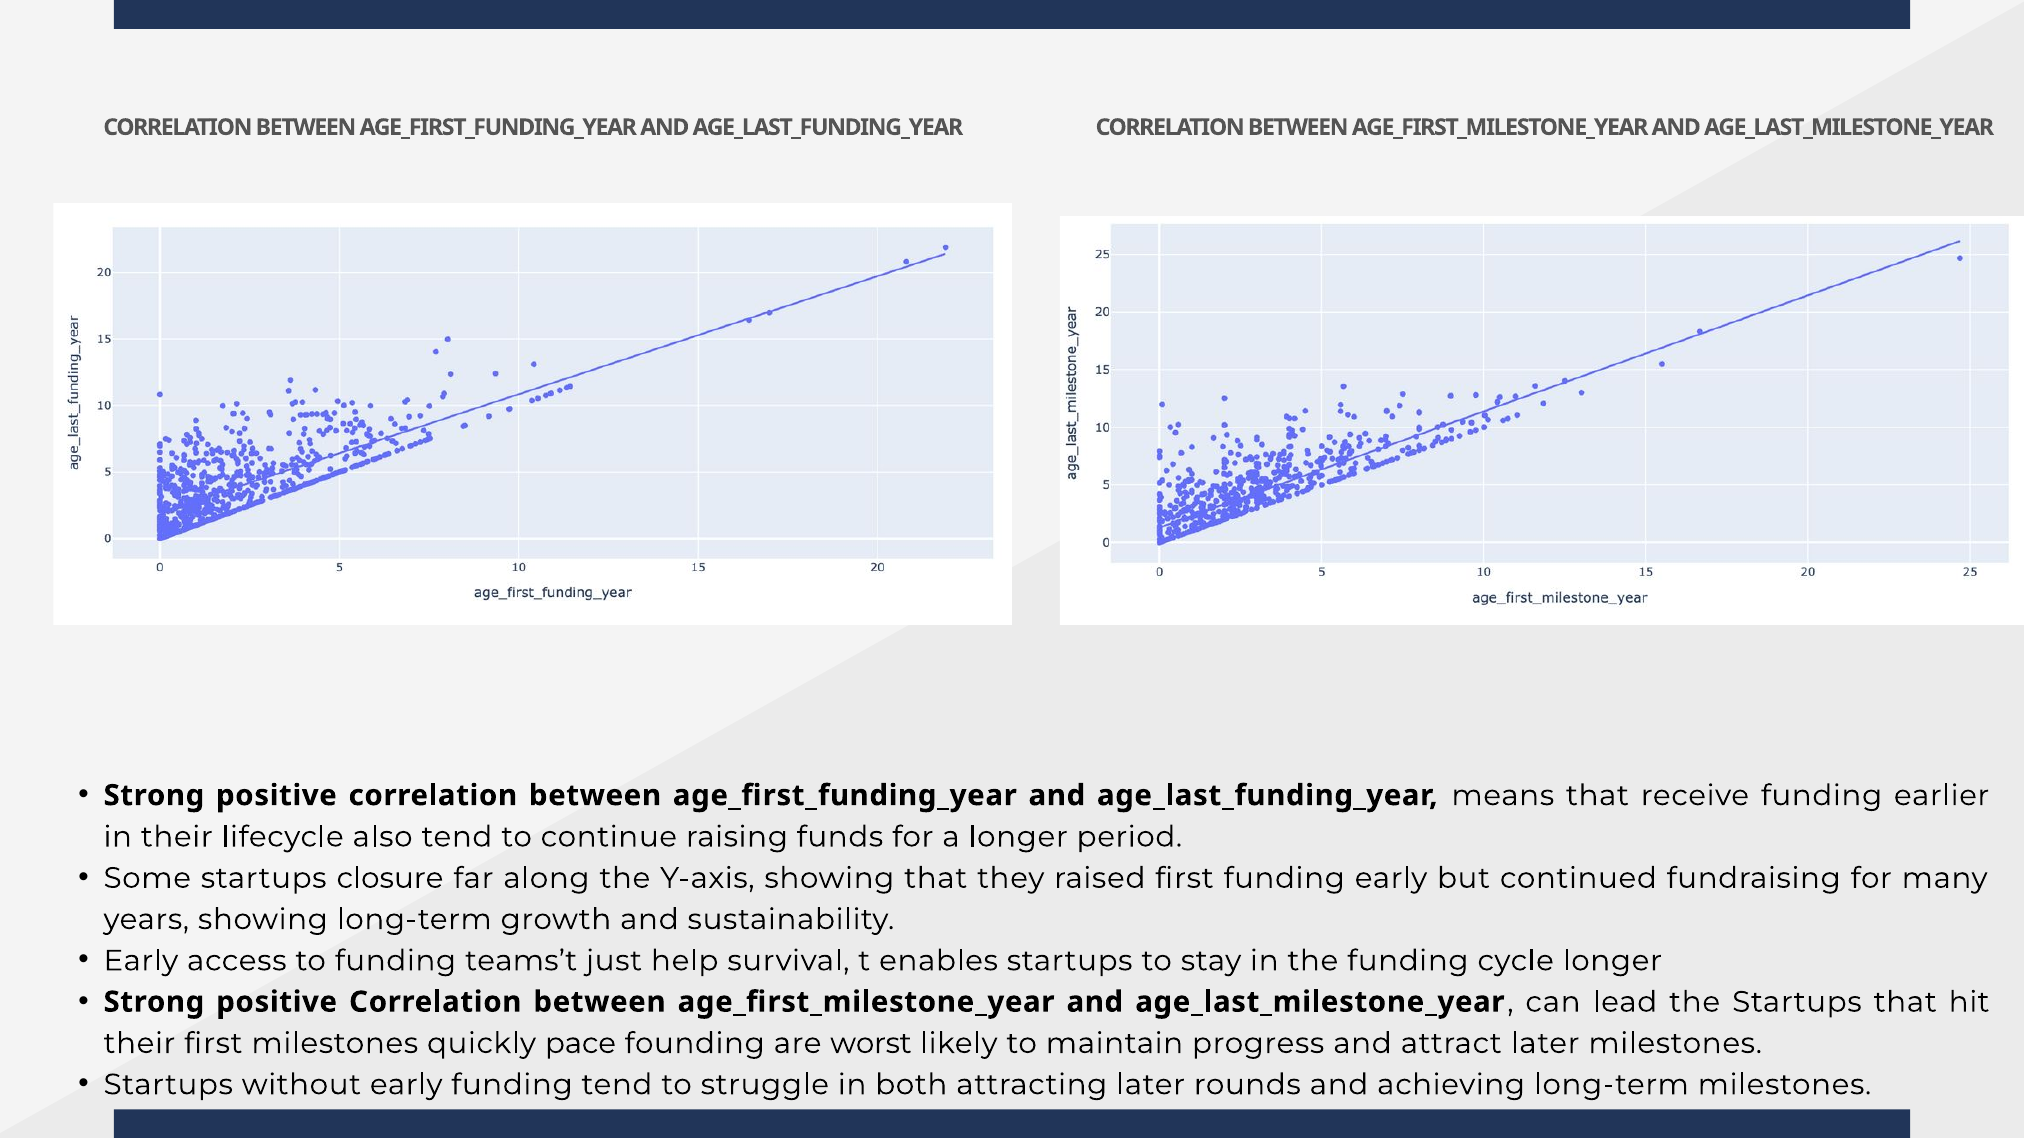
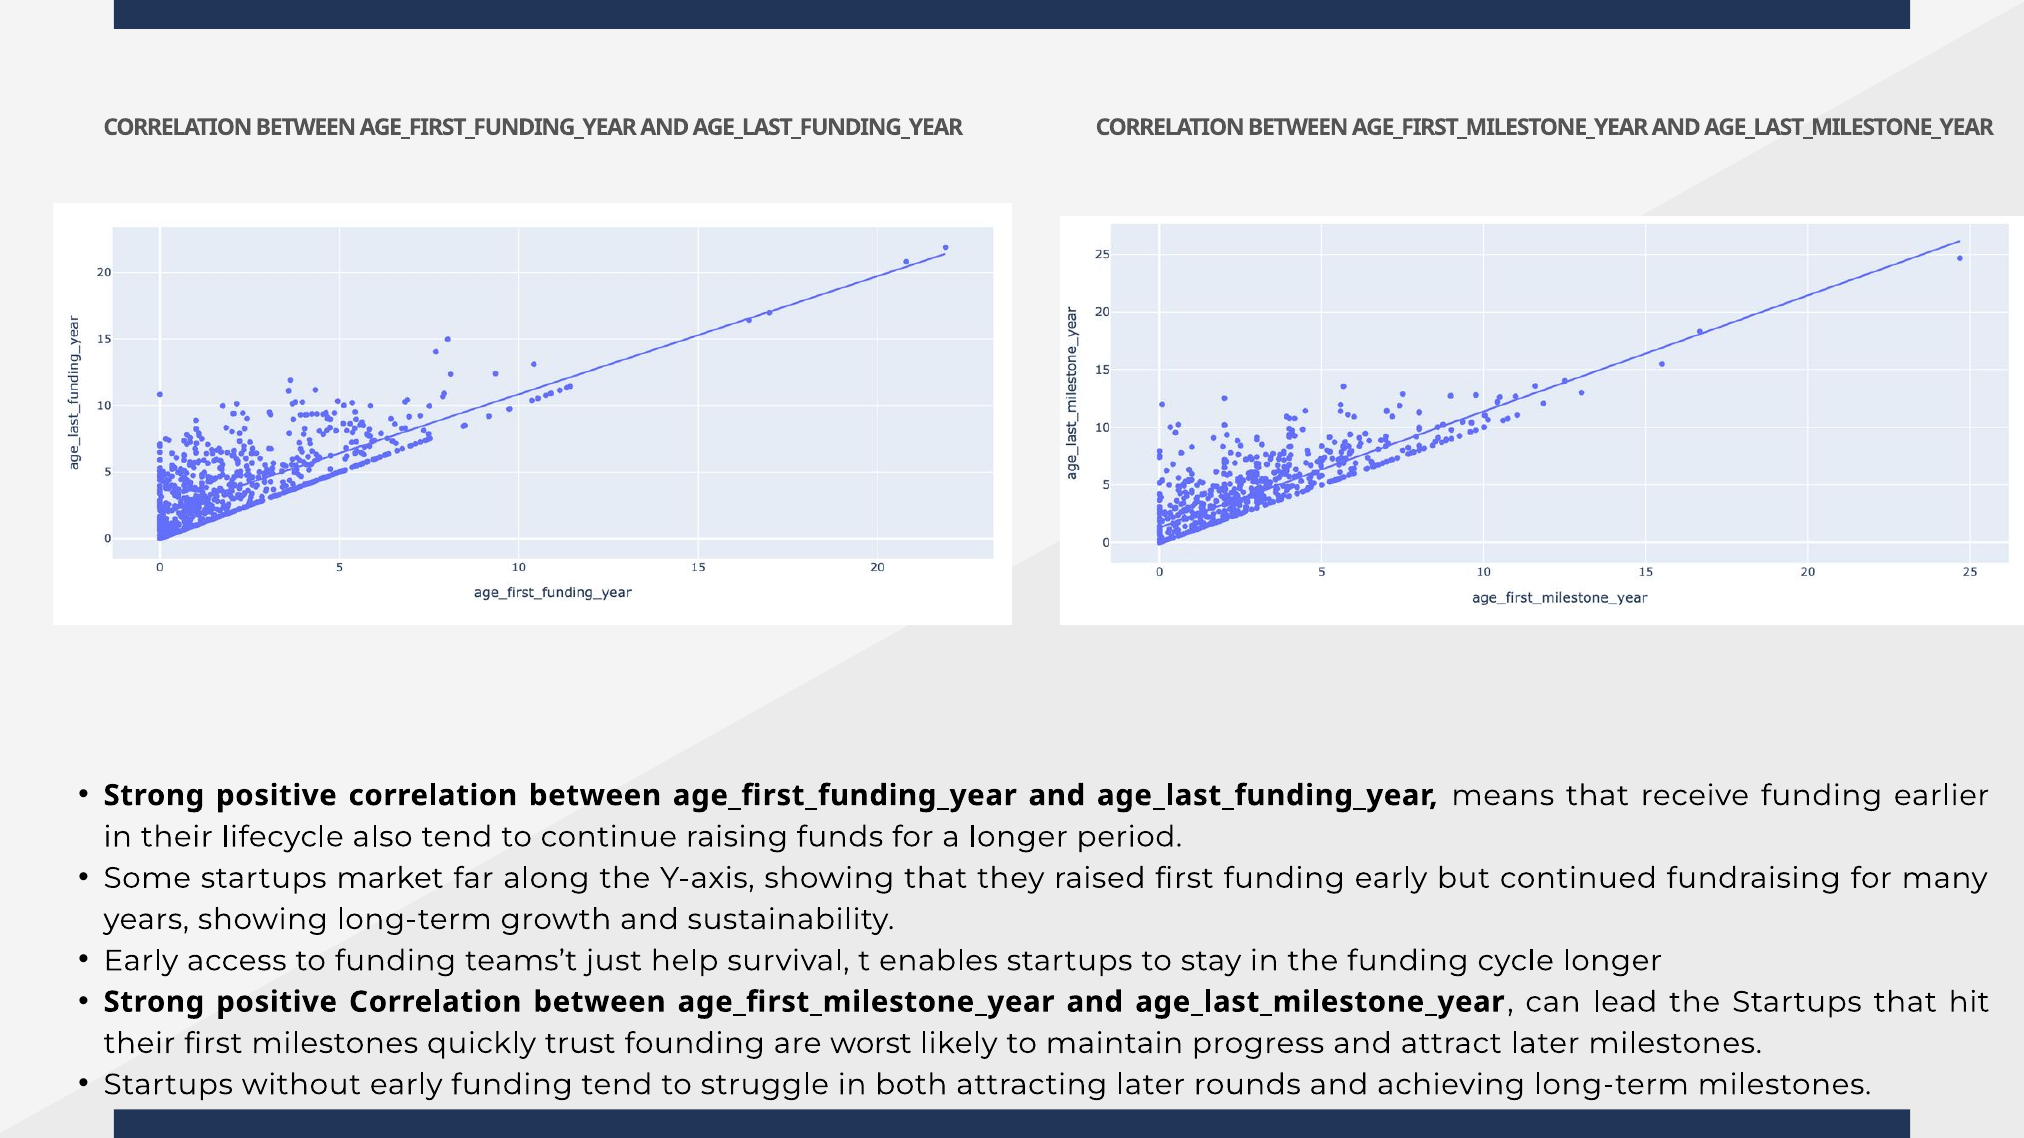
closure: closure -> market (390, 878)
pace: pace -> trust (580, 1044)
